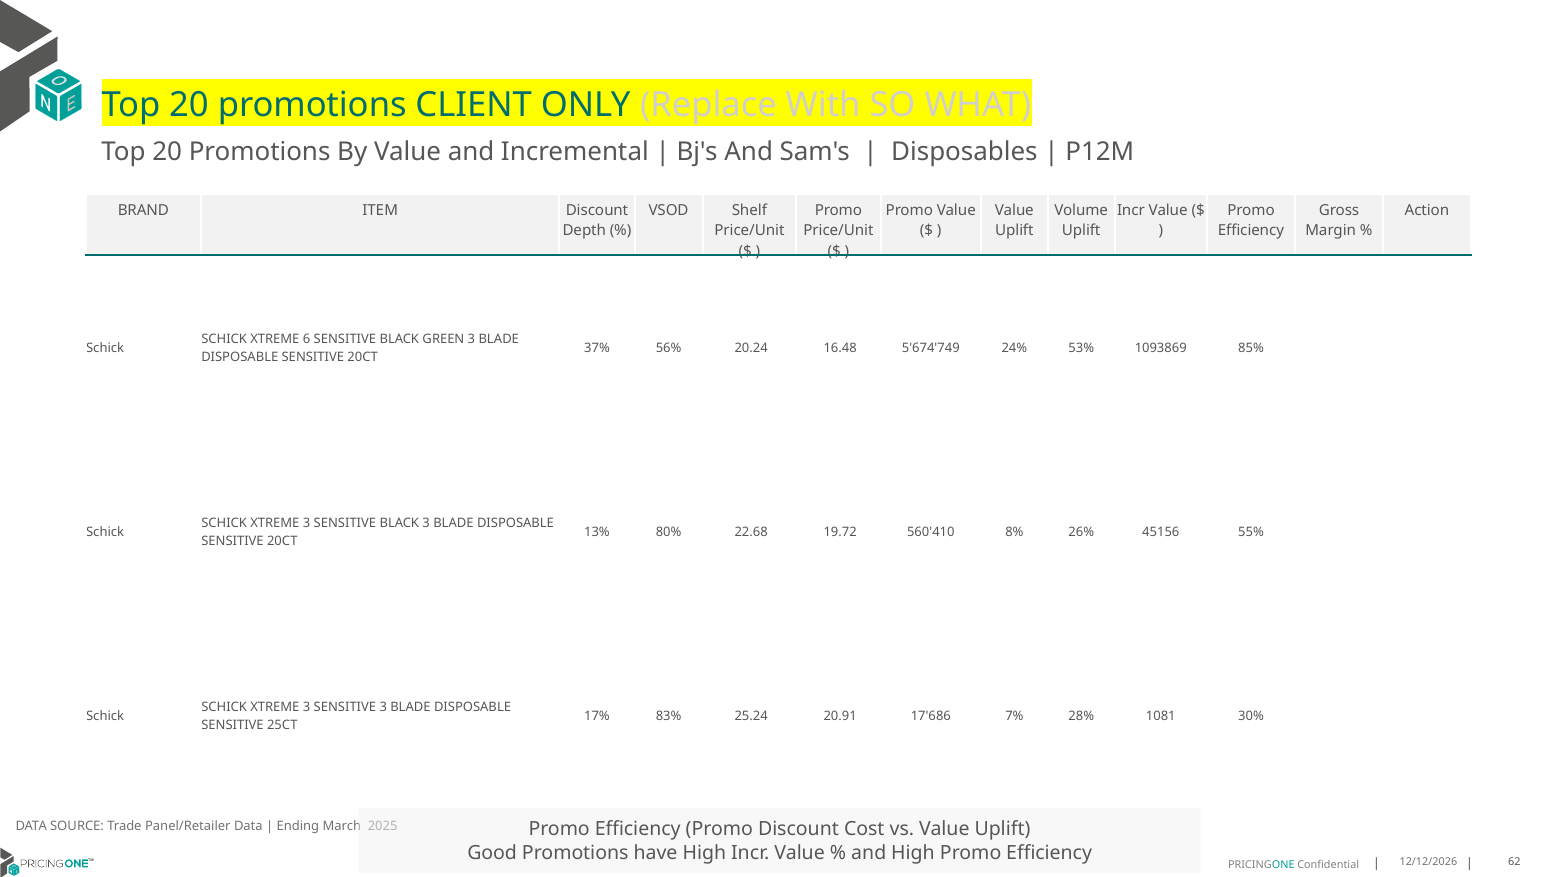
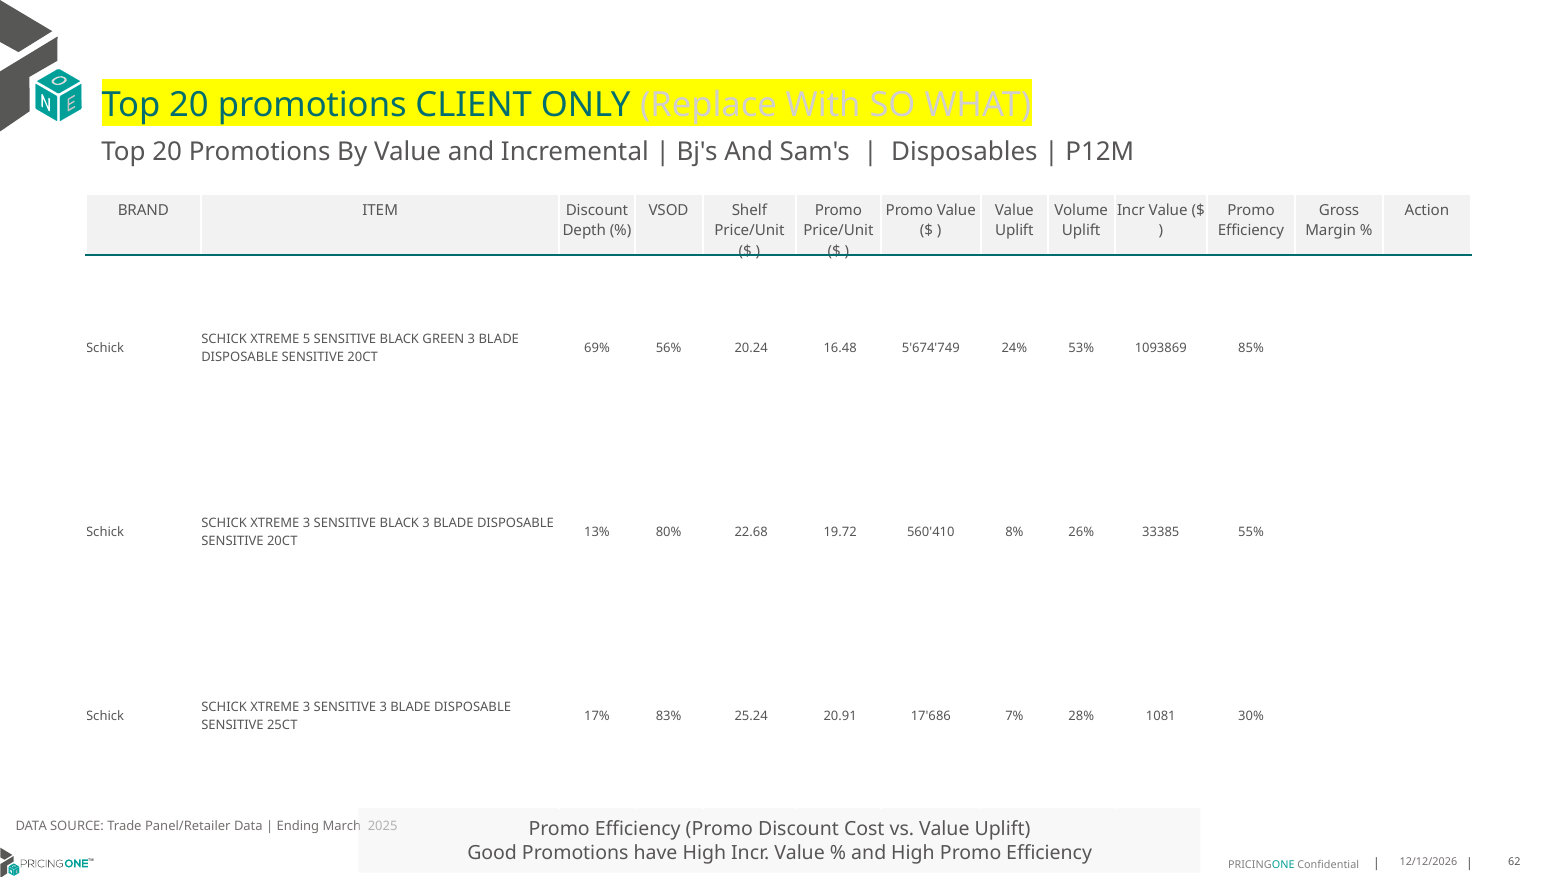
6: 6 -> 5 (307, 339)
37%: 37% -> 69% (597, 348)
45156: 45156 -> 33385 (1161, 532)
